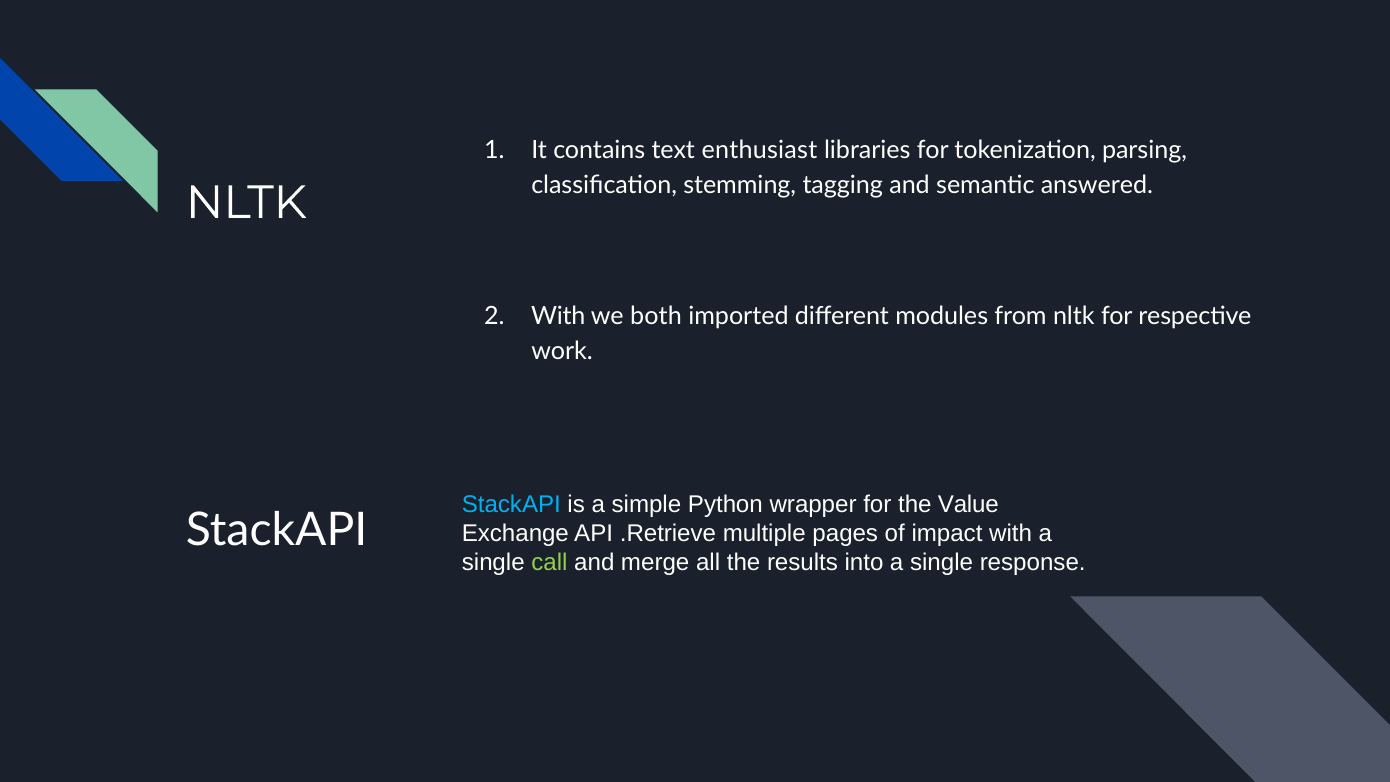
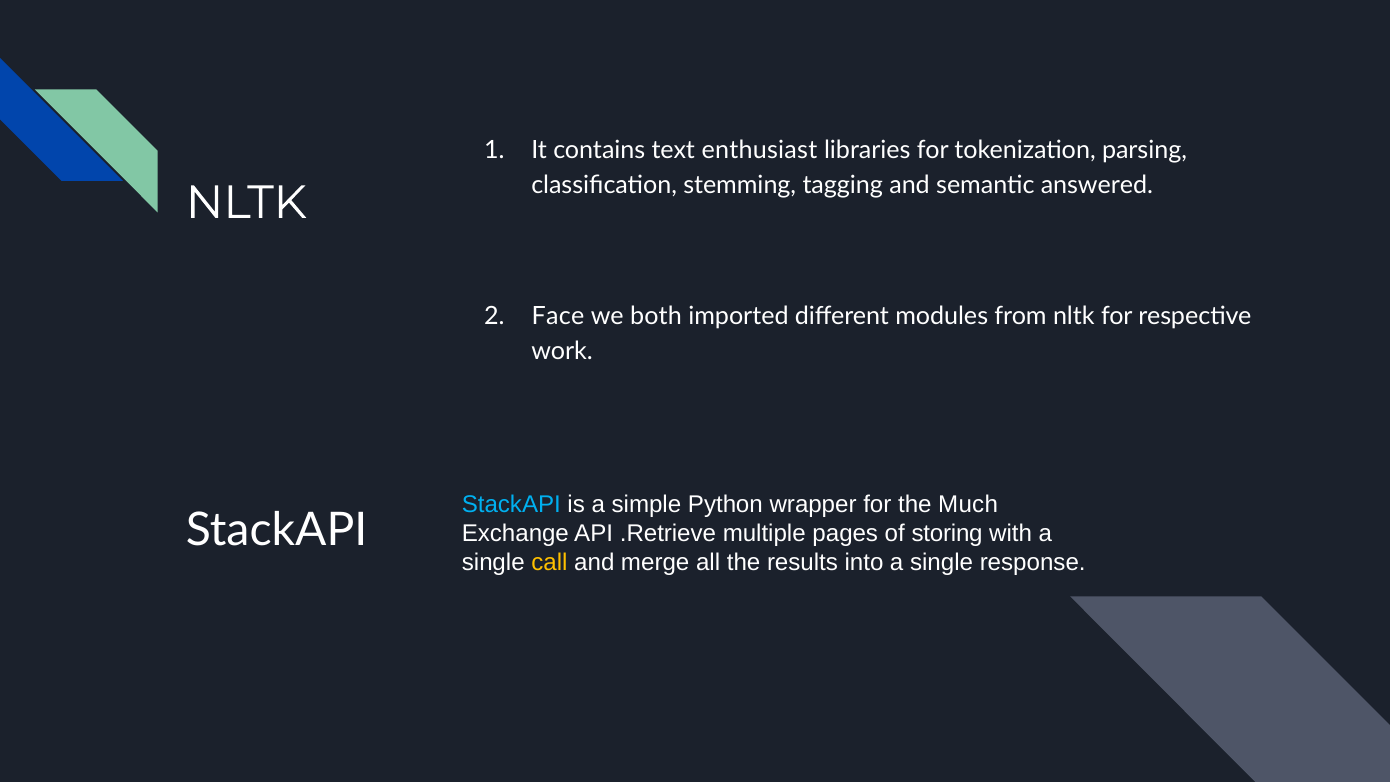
With: With -> Face (558, 316)
Value: Value -> Much (968, 504)
impact: impact -> storing (947, 533)
call colour: light green -> yellow (549, 562)
